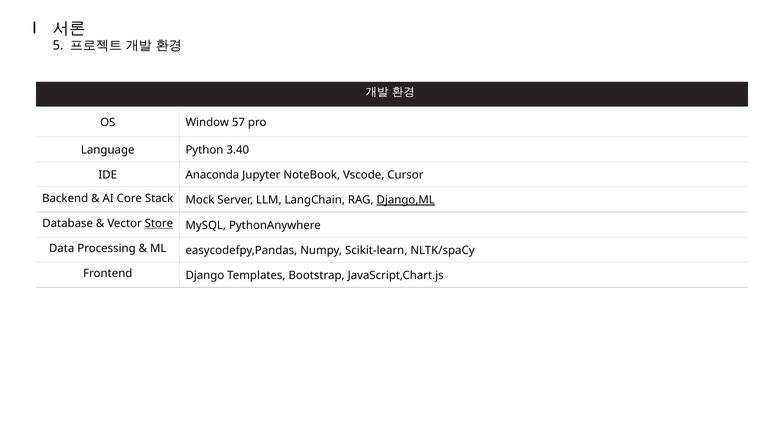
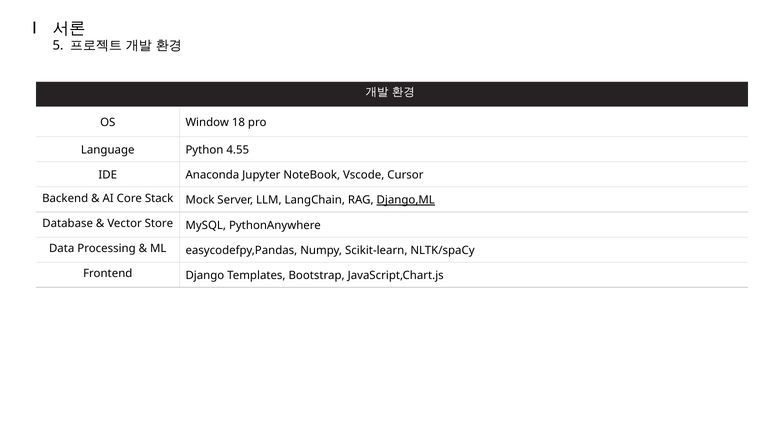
57: 57 -> 18 (238, 122)
3.40: 3.40 -> 4.55 (238, 150)
Store underline: present -> none (159, 223)
